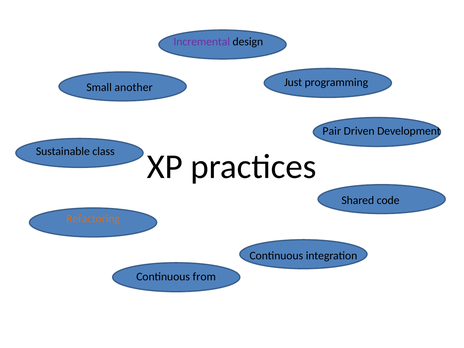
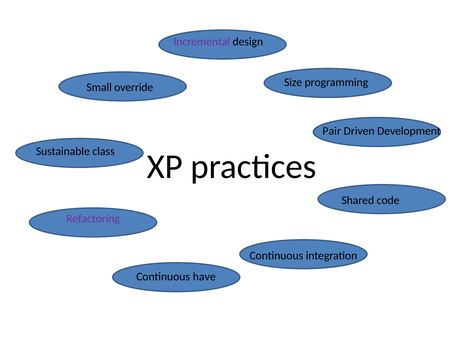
Just: Just -> Size (293, 82)
another: another -> override (134, 87)
Refactoring colour: orange -> purple (93, 219)
from: from -> have (204, 277)
